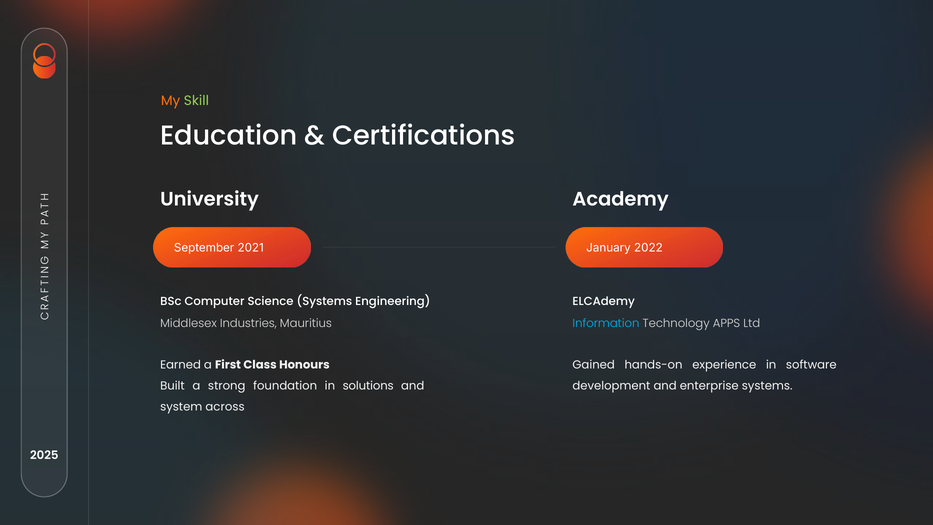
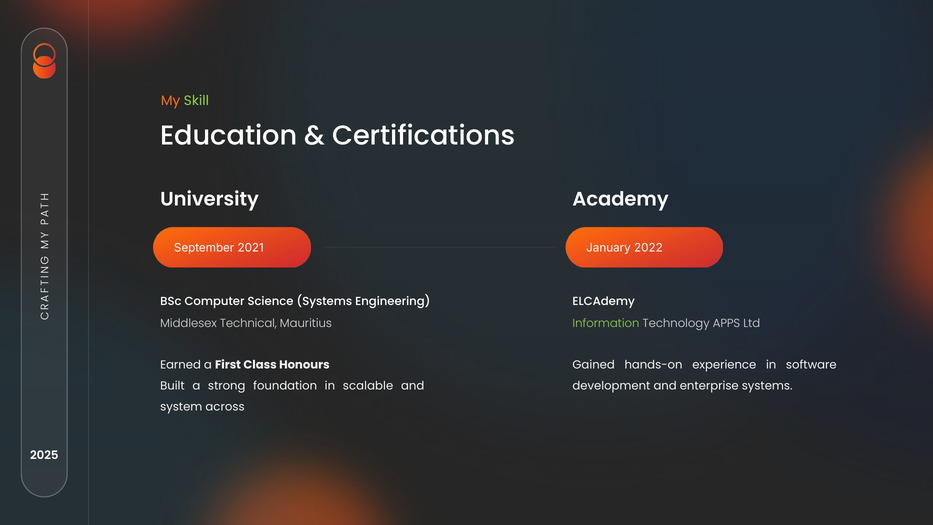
Industries: Industries -> Technical (248, 323)
Information colour: light blue -> light green (606, 323)
solutions: solutions -> scalable (368, 386)
